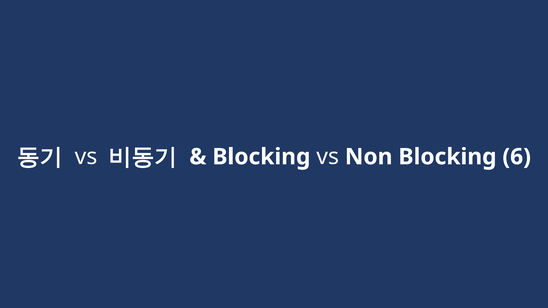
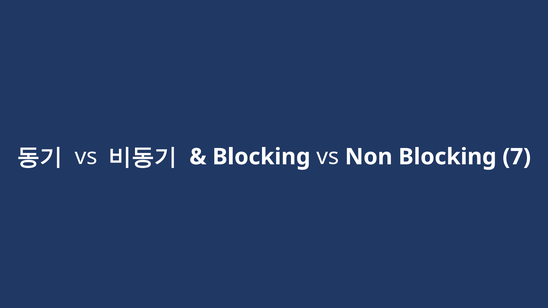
6: 6 -> 7 (517, 157)
